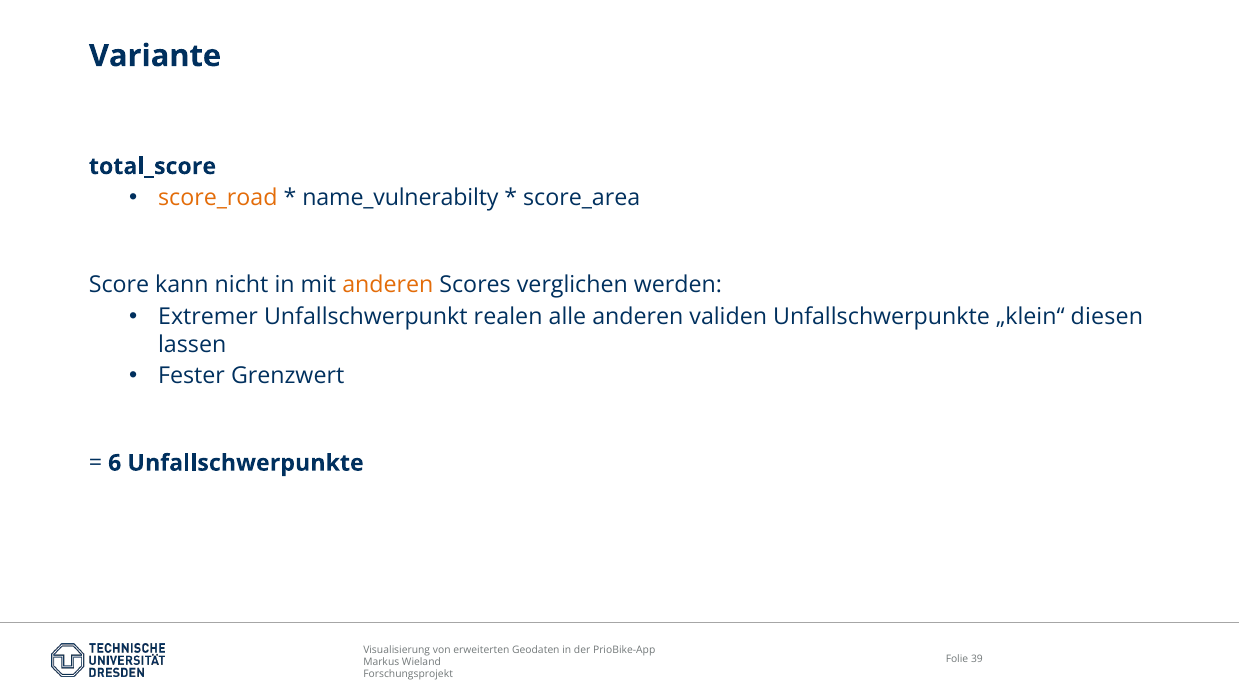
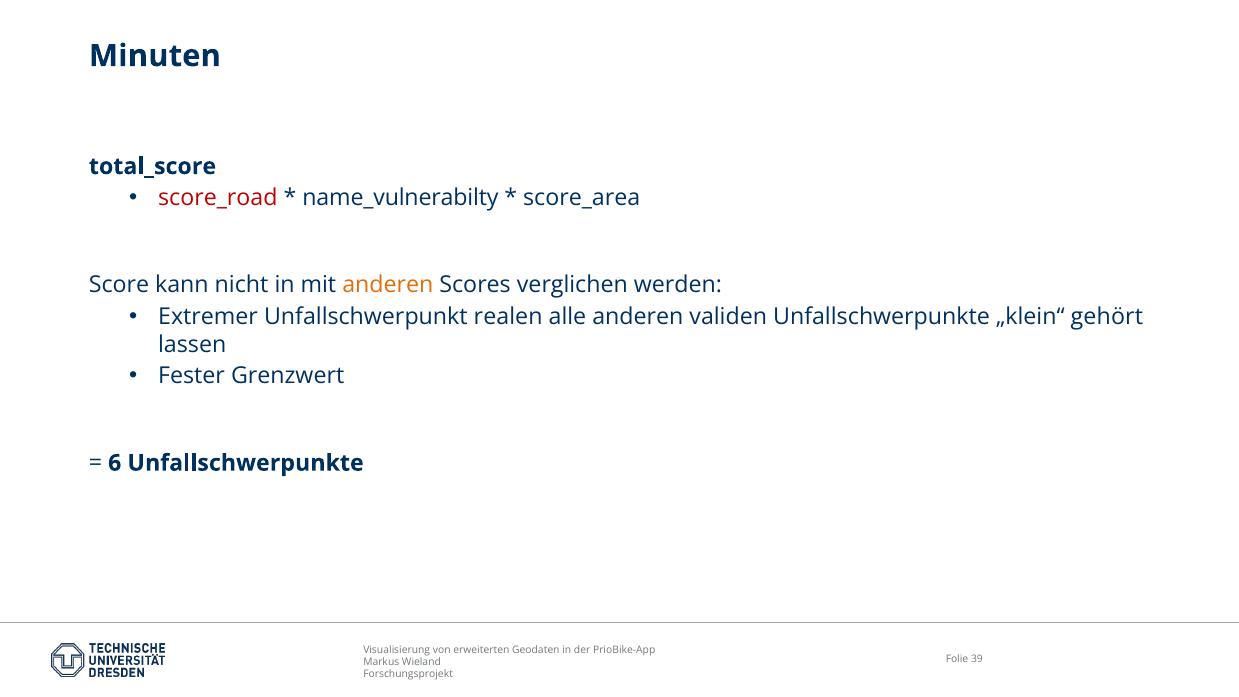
Variante: Variante -> Minuten (155, 56)
score_road colour: orange -> red (218, 198)
diesen: diesen -> gehört (1107, 317)
